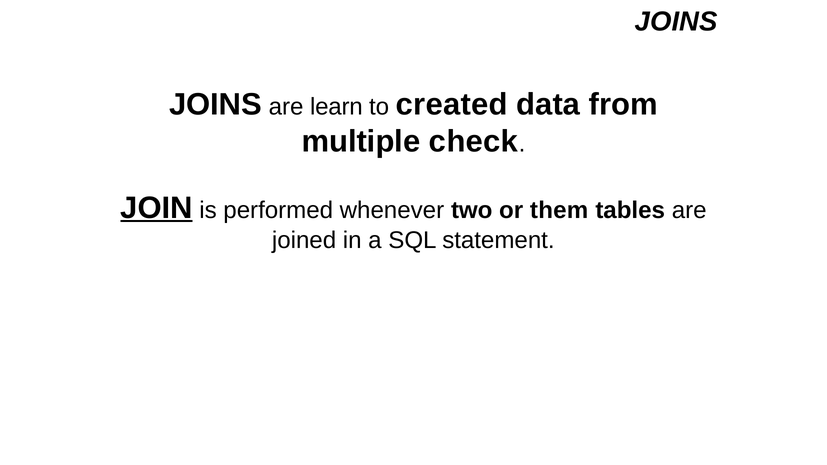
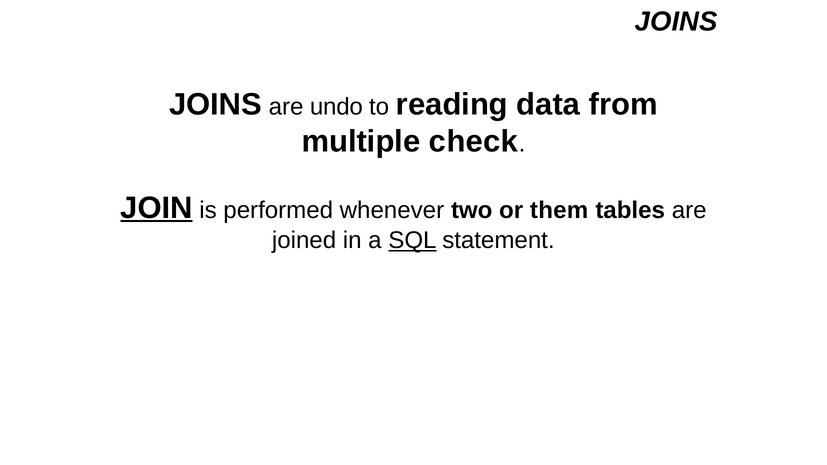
learn: learn -> undo (336, 107)
created: created -> reading (452, 105)
SQL underline: none -> present (412, 241)
